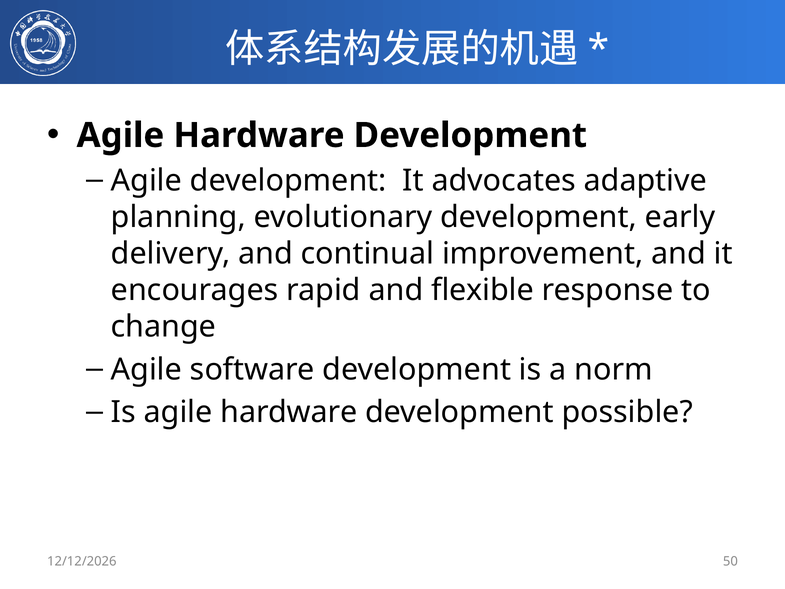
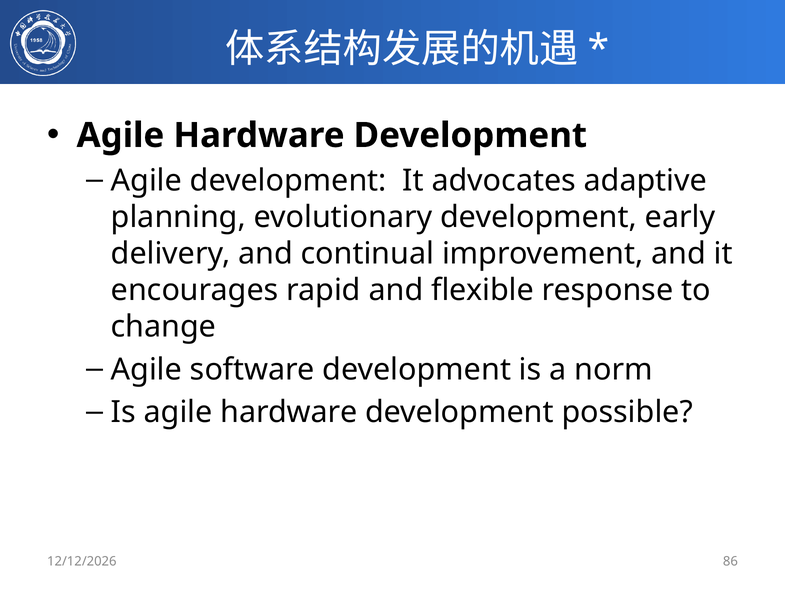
50: 50 -> 86 (730, 561)
